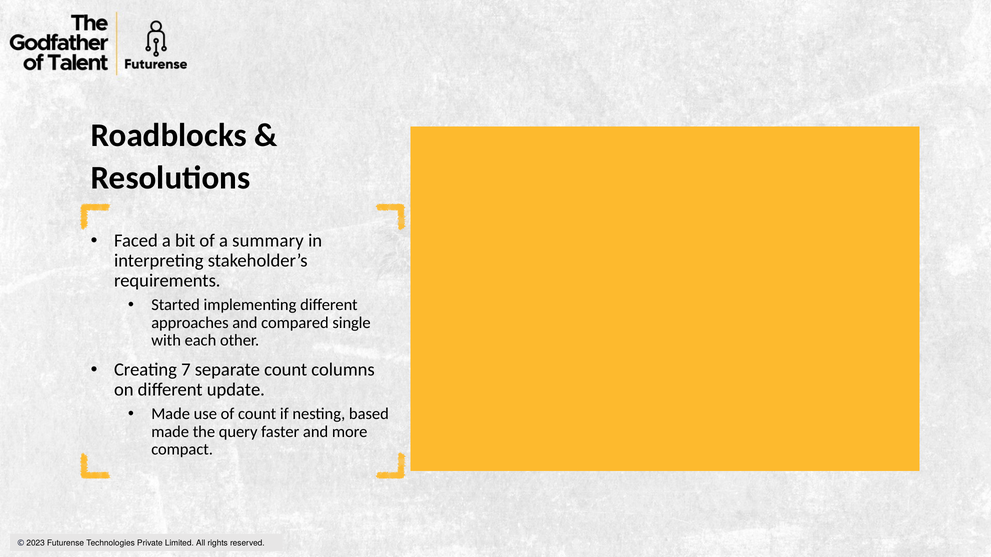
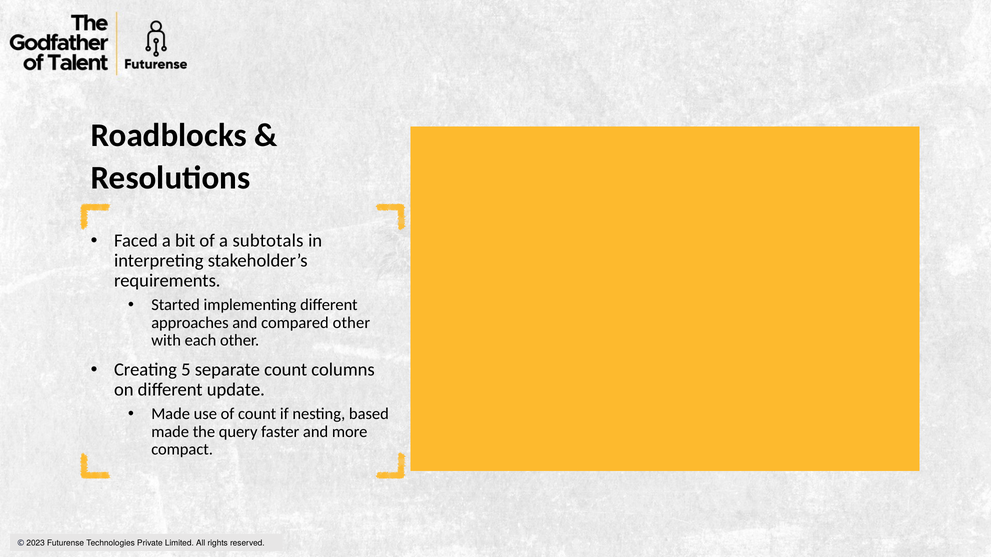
summary: summary -> subtotals (268, 241)
compared single: single -> other (351, 323)
7: 7 -> 5 (186, 370)
